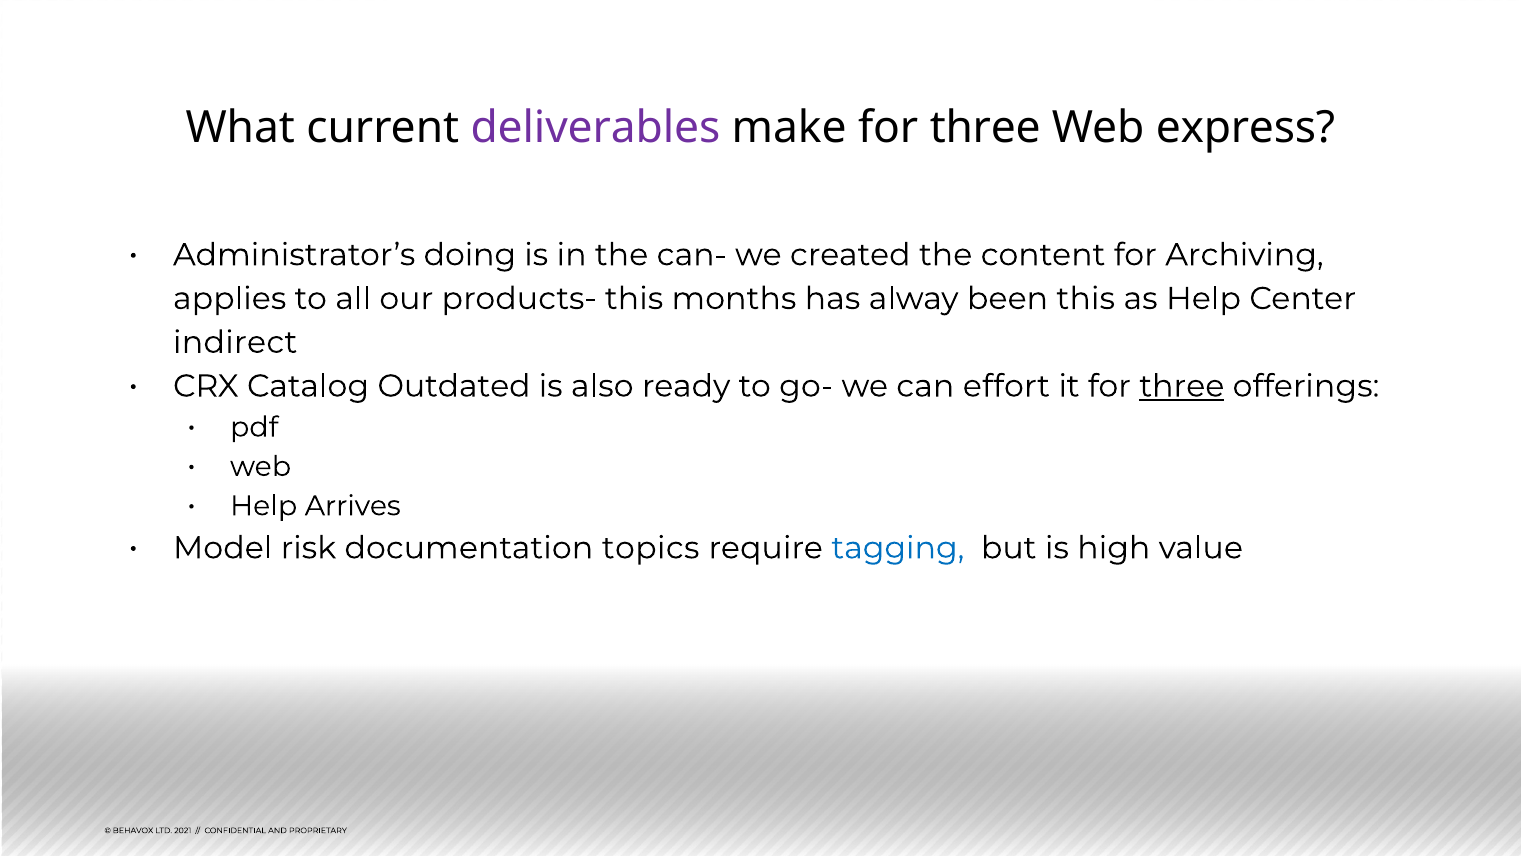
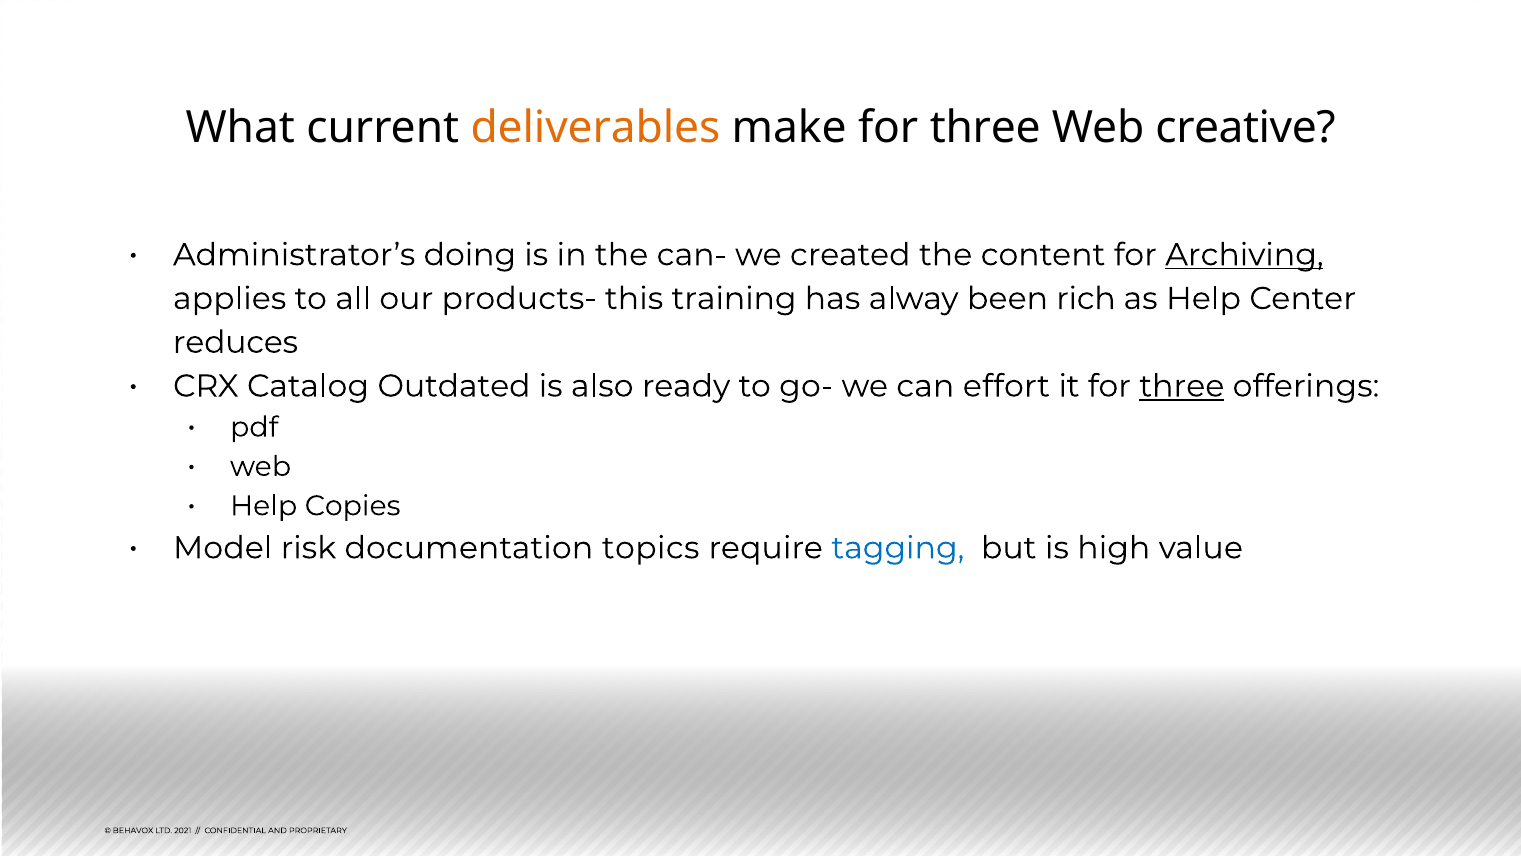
deliverables colour: purple -> orange (595, 128)
express: express -> creative (1246, 128)
Archiving underline: none -> present (1244, 255)
months: months -> training (734, 298)
been this: this -> rich (1086, 298)
indirect: indirect -> reduces (235, 342)
Arrives: Arrives -> Copies (353, 506)
